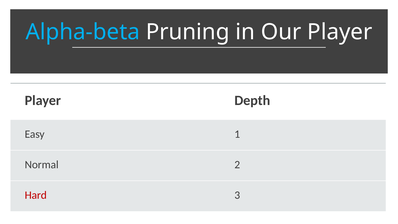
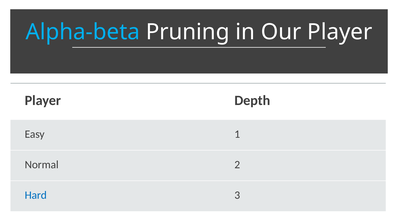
Hard colour: red -> blue (36, 195)
